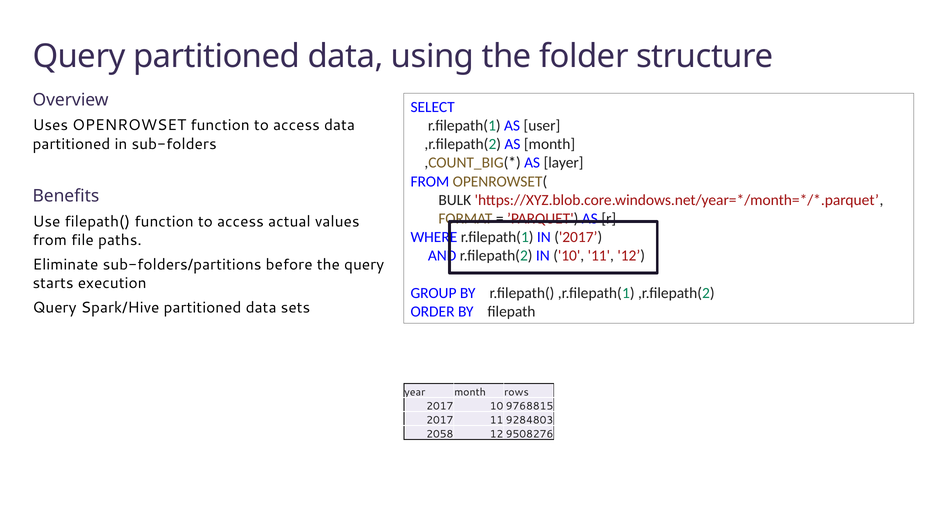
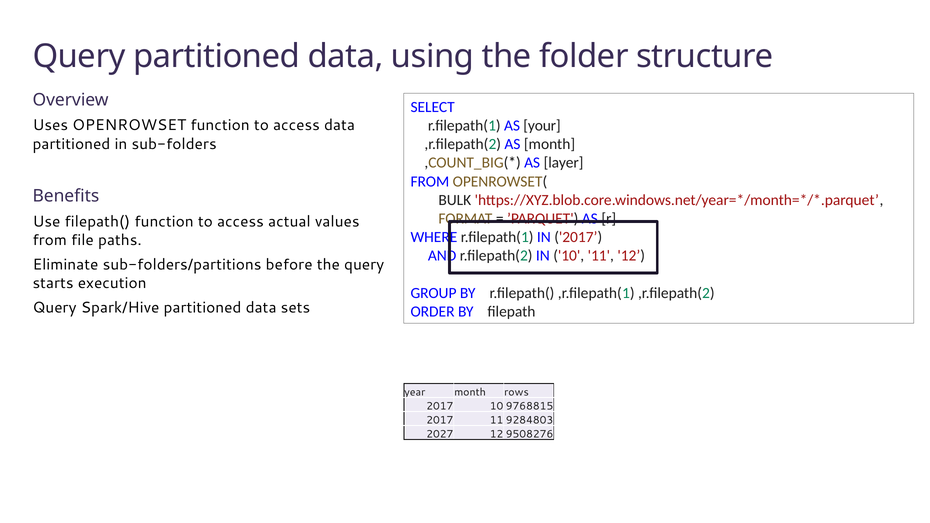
user: user -> your (542, 126)
2058: 2058 -> 2027 (440, 434)
